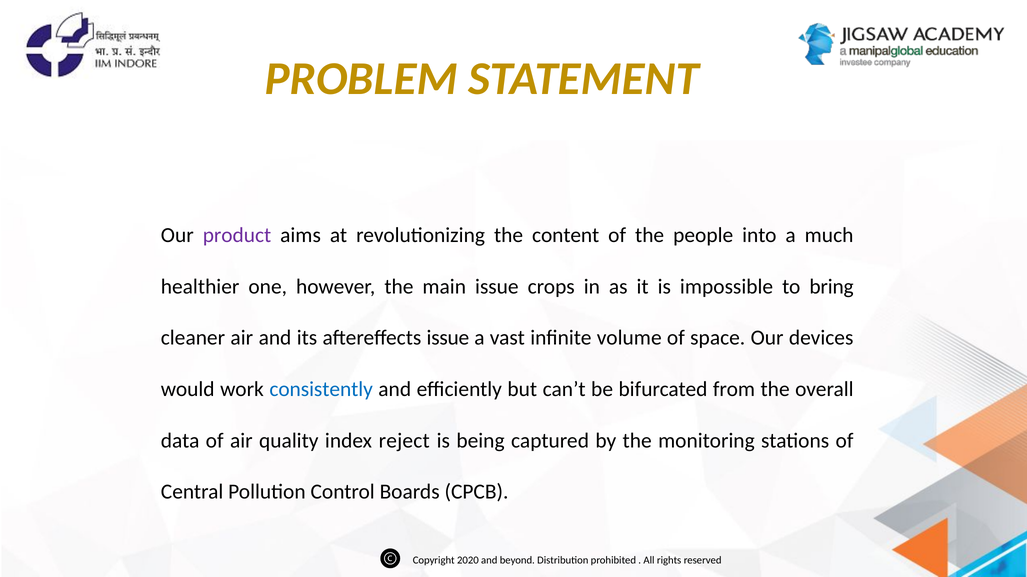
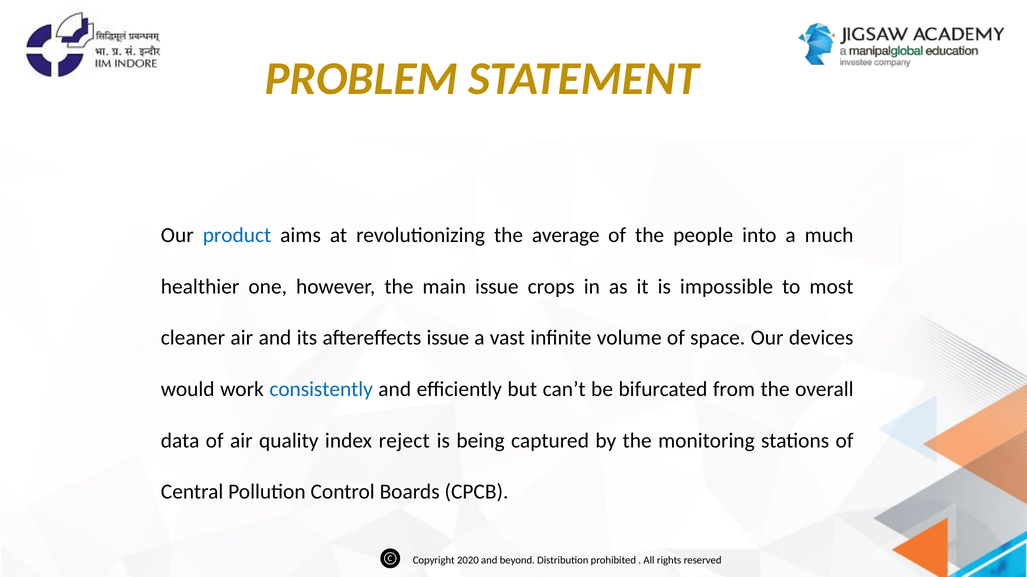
product colour: purple -> blue (237, 236)
content: content -> average (566, 236)
bring: bring -> most (831, 287)
